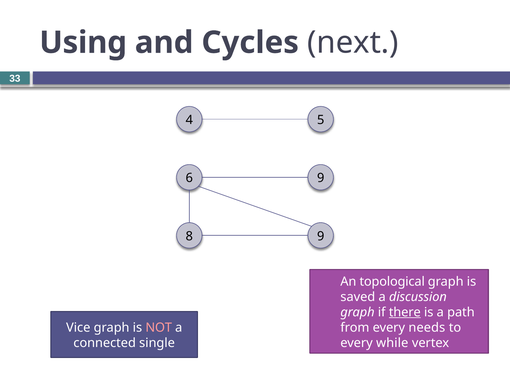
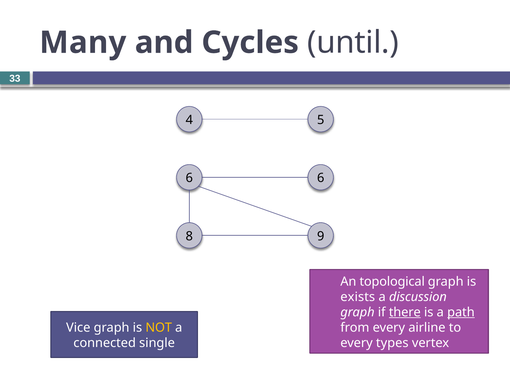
Using: Using -> Many (83, 43)
next: next -> until (353, 43)
6 9: 9 -> 6 (321, 178)
saved: saved -> exists (358, 297)
path underline: none -> present (461, 312)
needs: needs -> airline (427, 327)
NOT colour: pink -> yellow (159, 327)
while: while -> types (392, 342)
